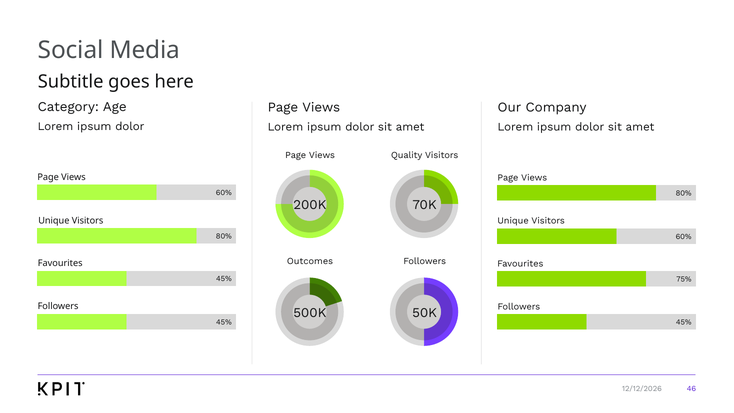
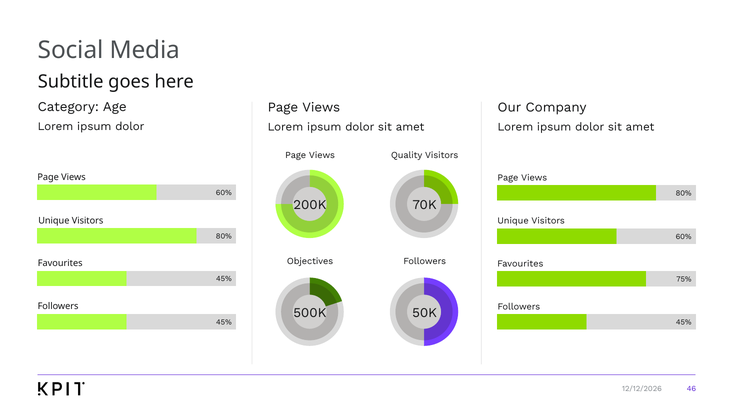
Outcomes: Outcomes -> Objectives (310, 261)
